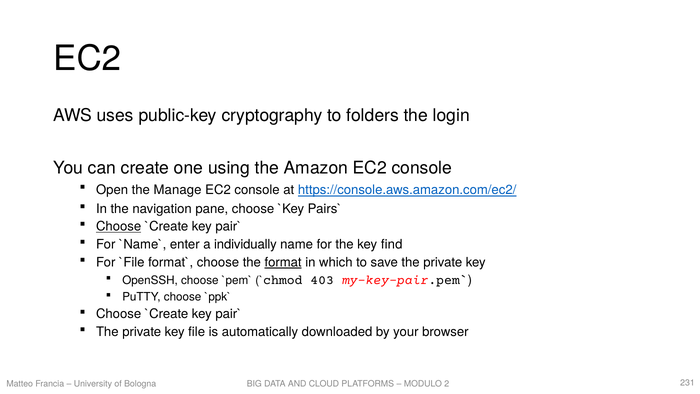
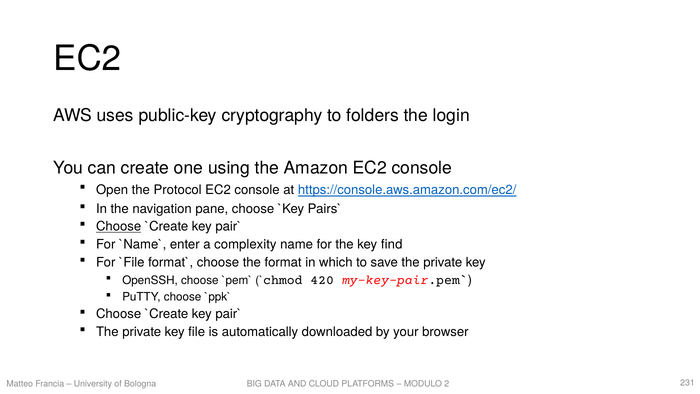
Manage: Manage -> Protocol (178, 190)
individually: individually -> complexity (245, 244)
format underline: present -> none (283, 262)
403: 403 -> 420 (322, 280)
